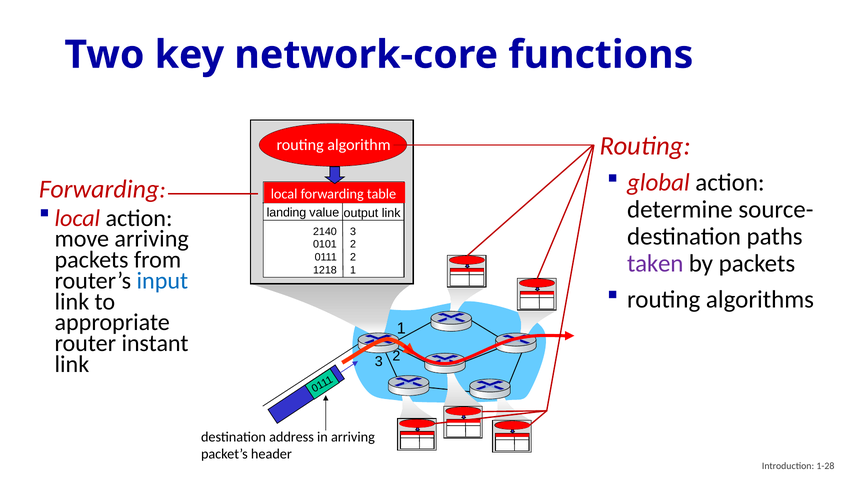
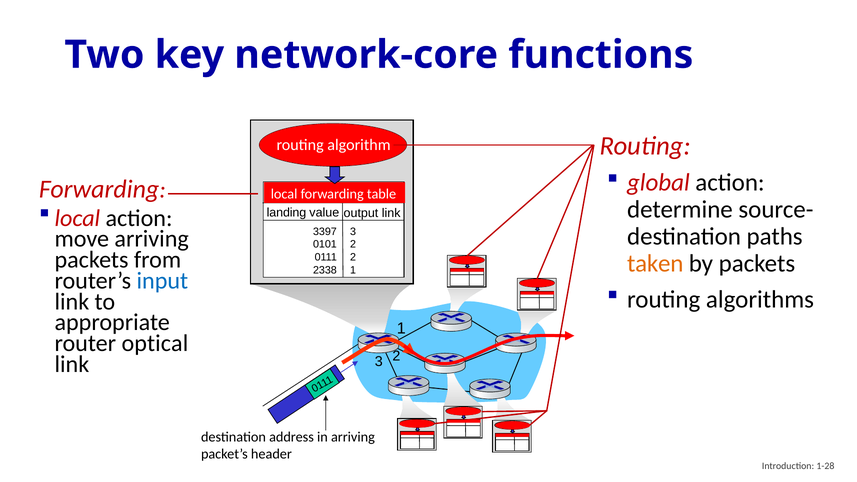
2140: 2140 -> 3397 (325, 232)
taken colour: purple -> orange (655, 263)
1218: 1218 -> 2338 (325, 270)
instant: instant -> optical (155, 343)
